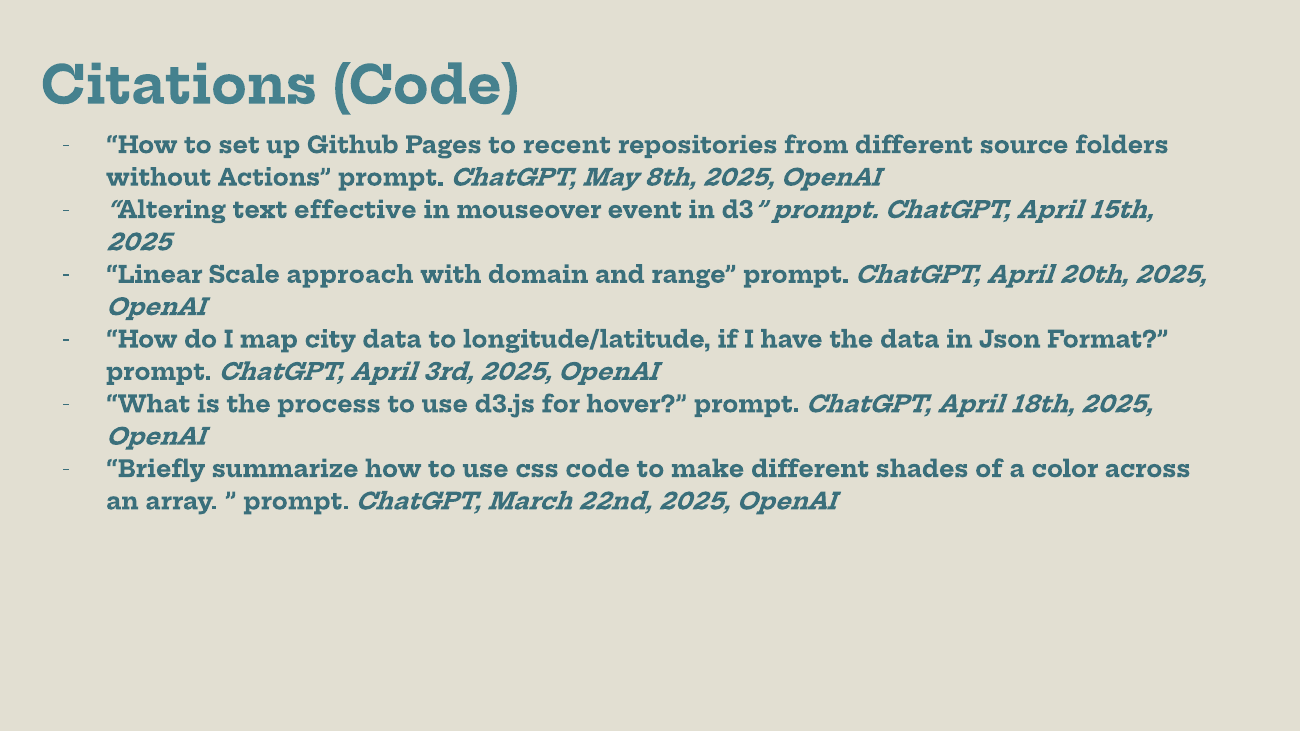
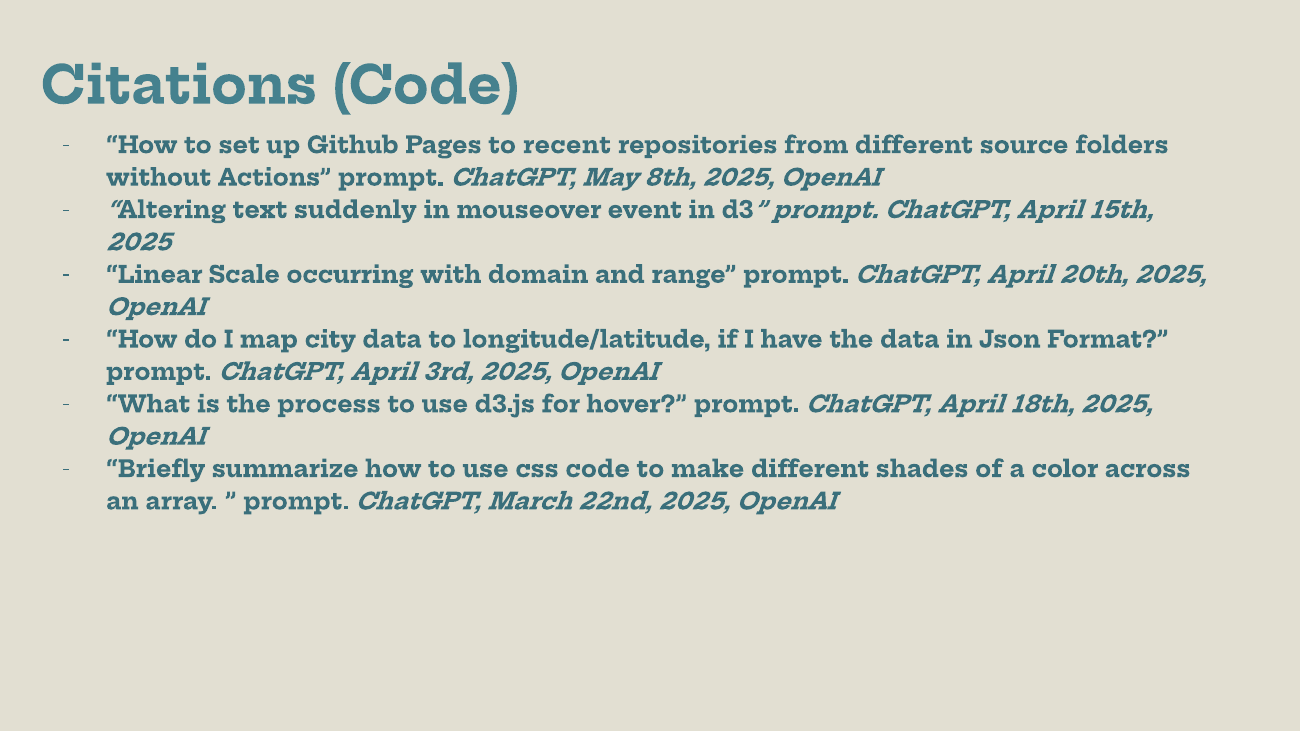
effective: effective -> suddenly (355, 210)
approach: approach -> occurring (350, 275)
